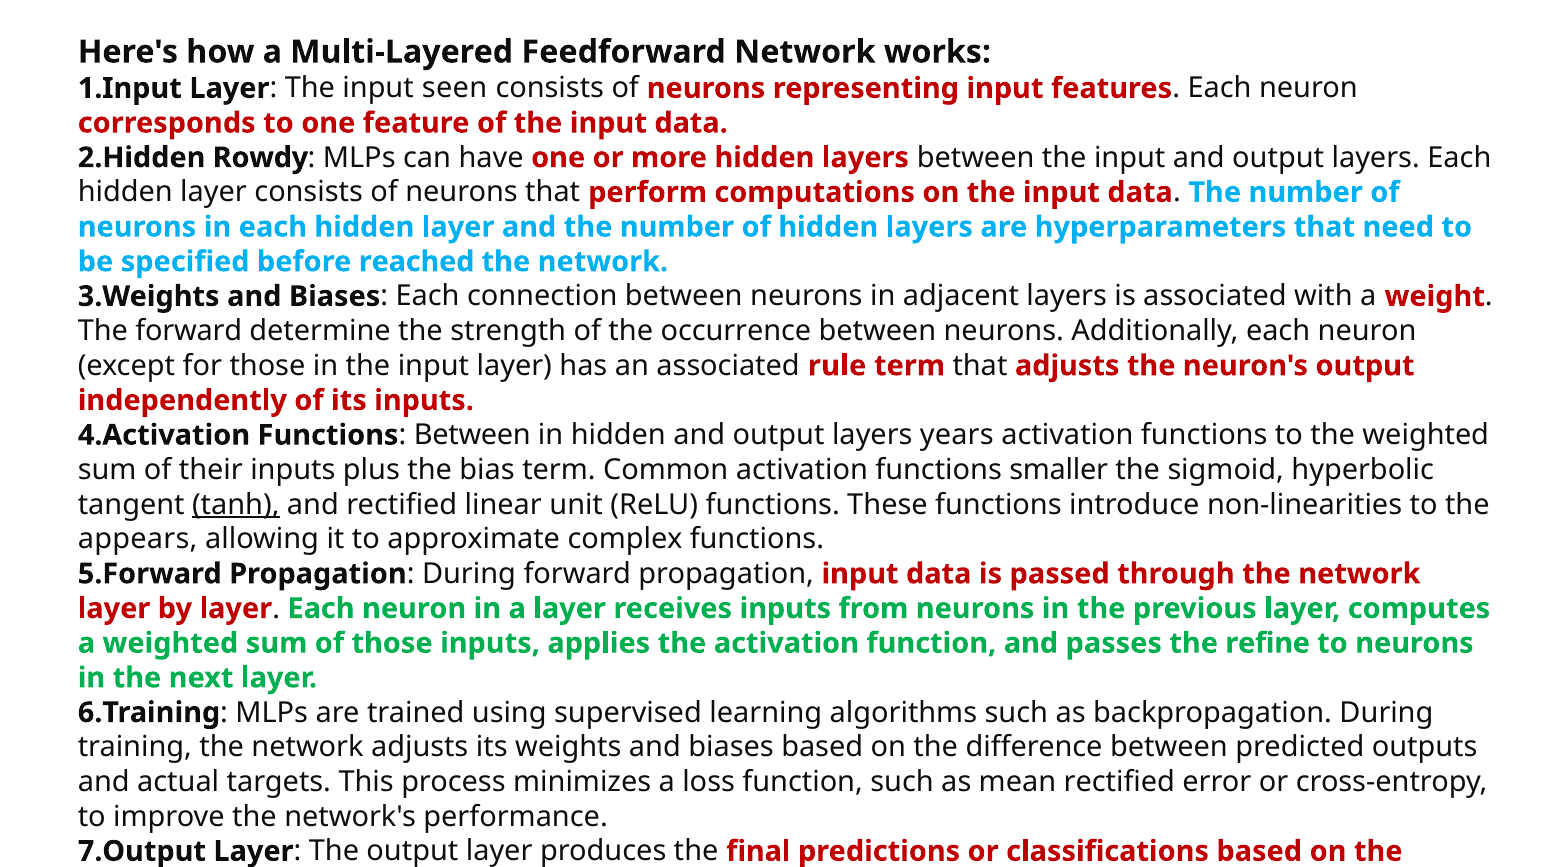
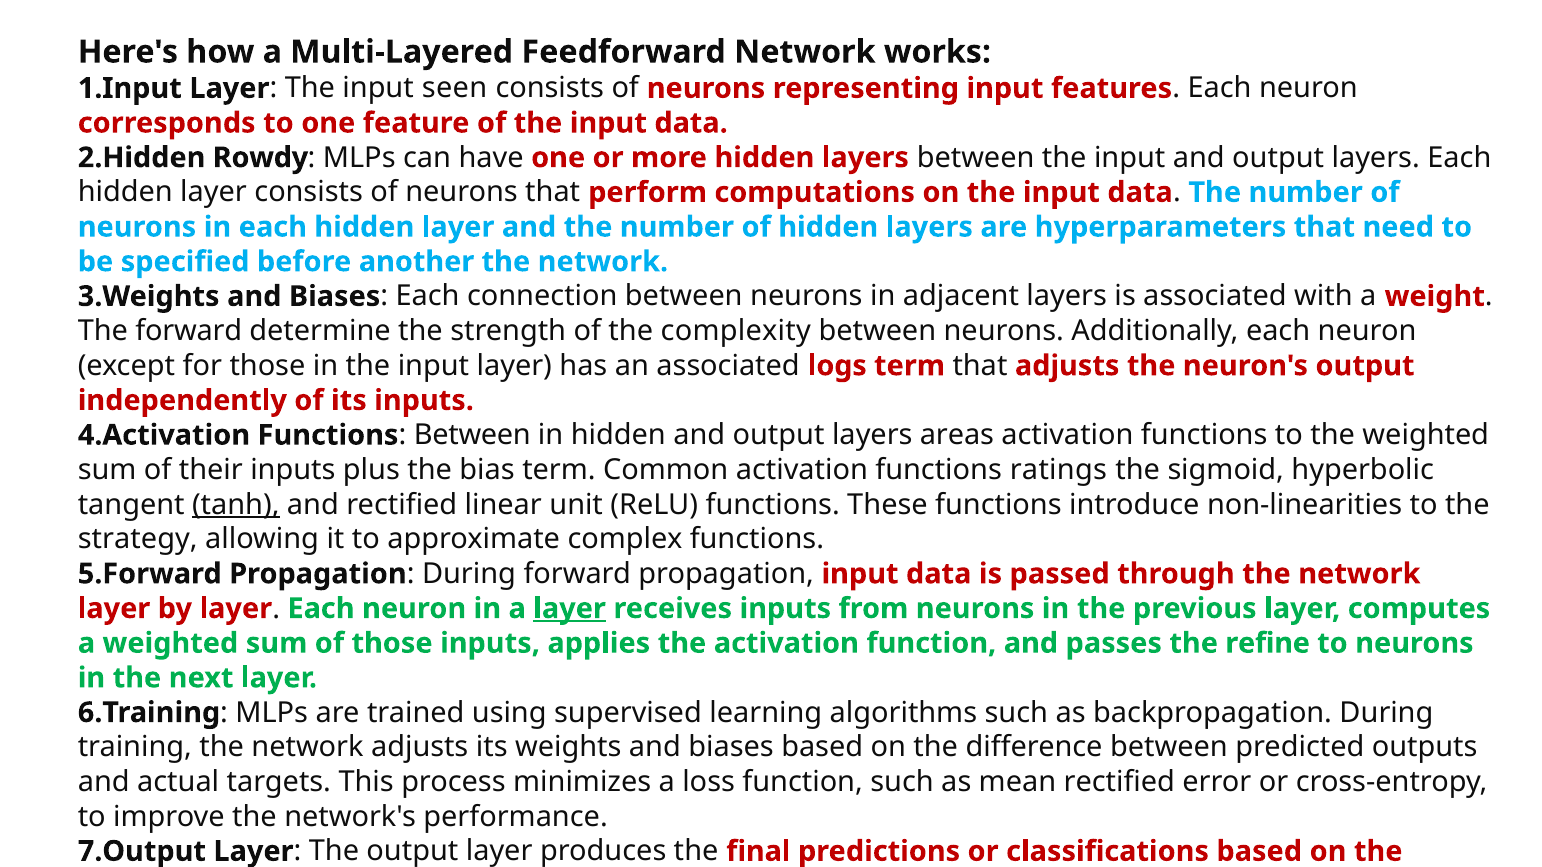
reached: reached -> another (417, 262)
occurrence: occurrence -> complexity (736, 331)
rule: rule -> logs (837, 366)
years: years -> areas (957, 435)
smaller: smaller -> ratings (1058, 470)
appears: appears -> strategy (138, 539)
layer underline: none -> present (570, 609)
